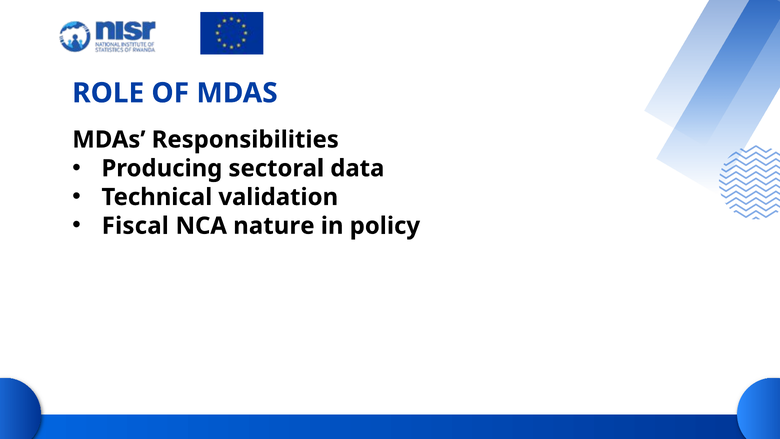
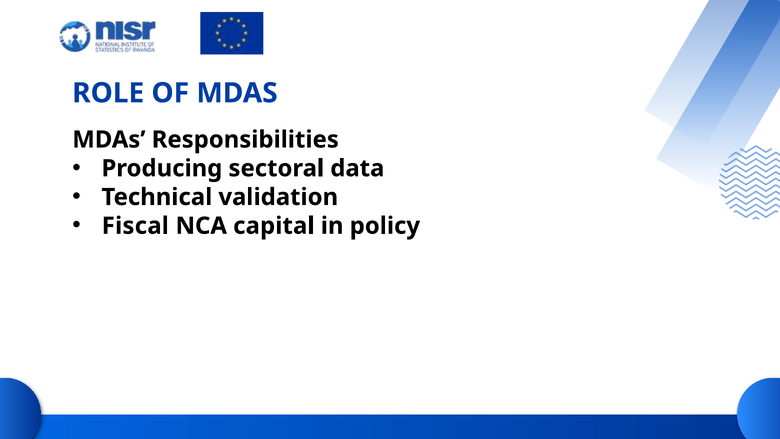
nature: nature -> capital (274, 226)
